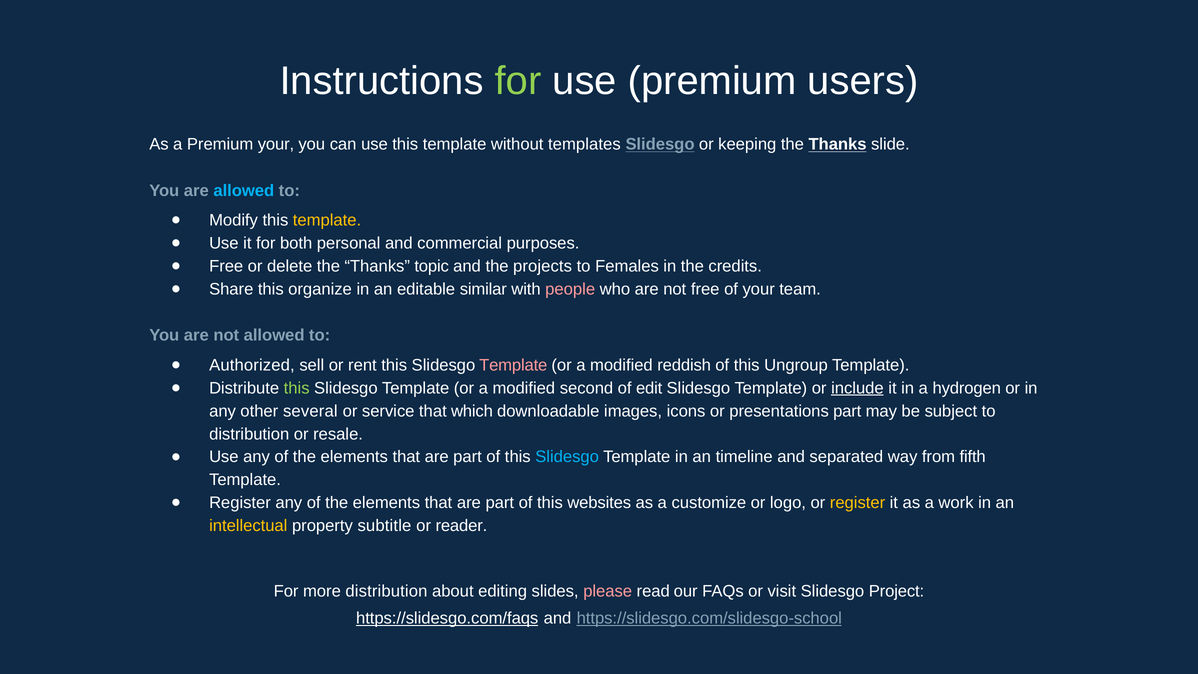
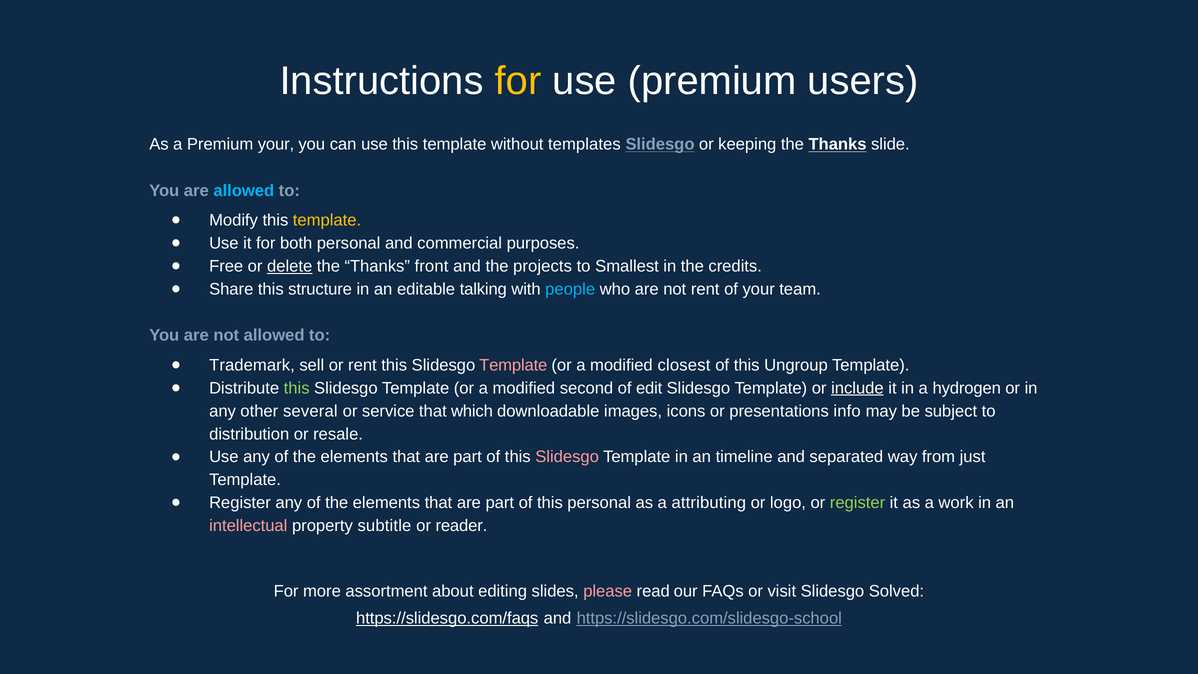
for colour: light green -> yellow (518, 81)
delete underline: none -> present (290, 266)
topic: topic -> front (431, 266)
Females: Females -> Smallest (627, 266)
organize: organize -> structure (320, 289)
similar: similar -> talking (483, 289)
people colour: pink -> light blue (570, 289)
not free: free -> rent (705, 289)
Authorized: Authorized -> Trademark (252, 365)
reddish: reddish -> closest (684, 365)
presentations part: part -> info (847, 411)
Slidesgo colour: light blue -> pink (567, 457)
fifth: fifth -> just (973, 457)
this websites: websites -> personal (599, 503)
customize: customize -> attributing (709, 503)
register colour: yellow -> light green (858, 503)
intellectual colour: yellow -> pink (248, 526)
more distribution: distribution -> assortment (387, 591)
Project: Project -> Solved (896, 591)
